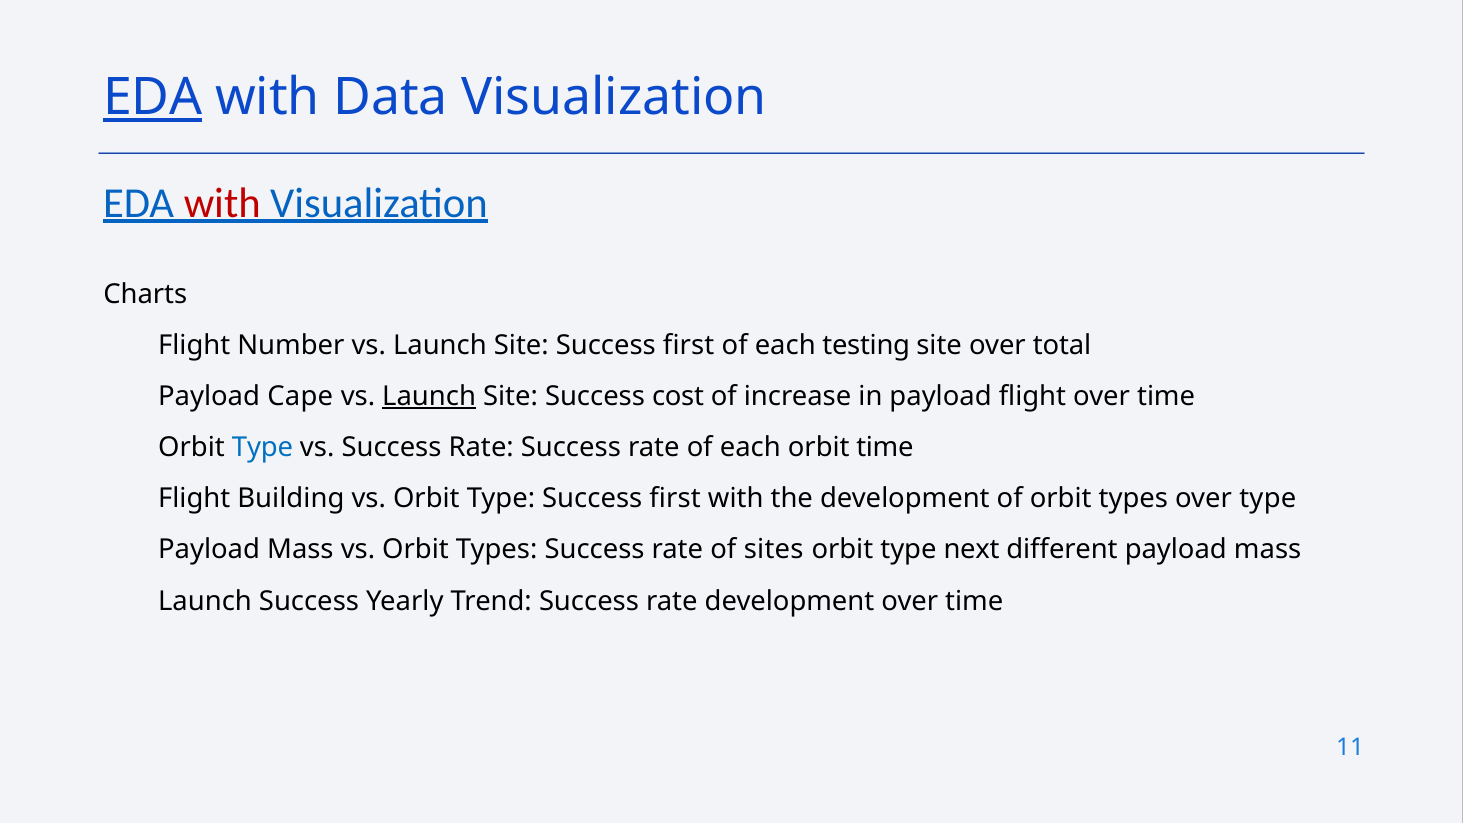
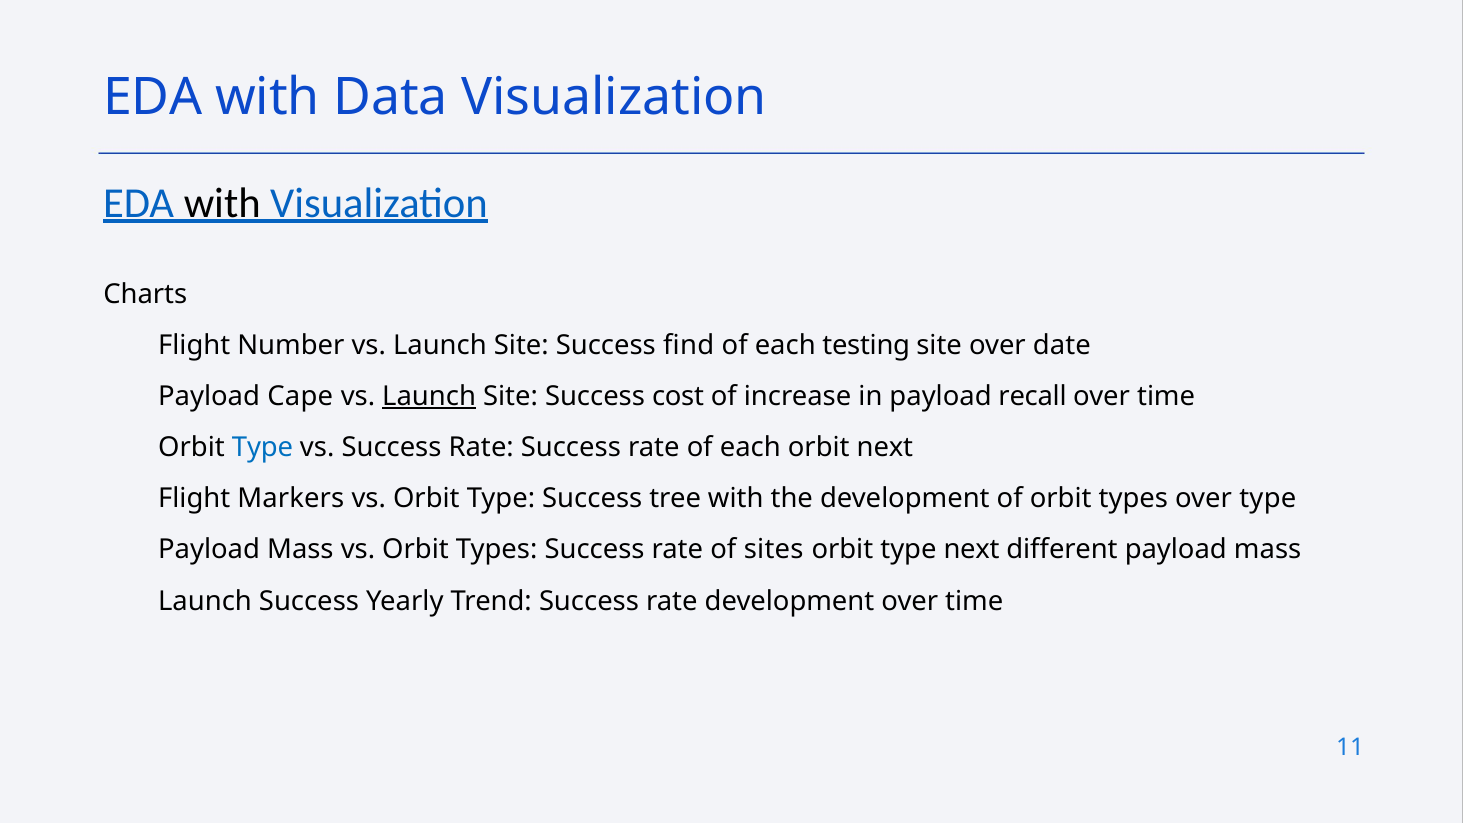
EDA underline: present -> none (153, 98)
with colour: red -> black (222, 203)
Site Success first: first -> find (689, 345)
total: total -> date (1062, 345)
payload flight: flight -> recall (1033, 396)
orbit time: time -> next (885, 448)
Building: Building -> Markers (291, 499)
Type Success first: first -> tree (675, 499)
